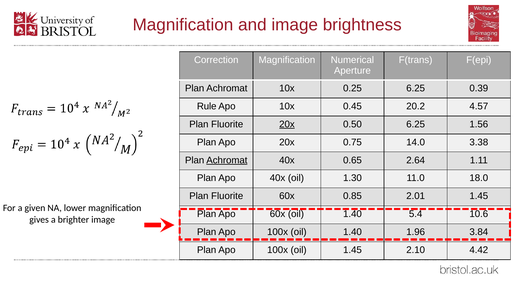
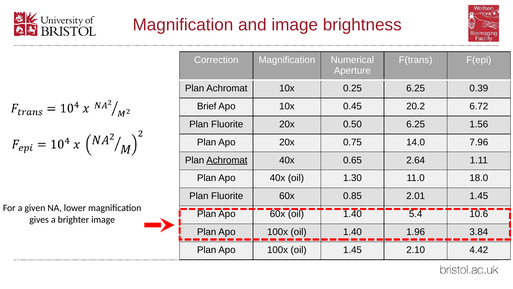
Rule: Rule -> Brief (207, 106)
4.57: 4.57 -> 6.72 (479, 106)
20x underline: present -> none (287, 124)
3.38: 3.38 -> 7.96 (479, 142)
